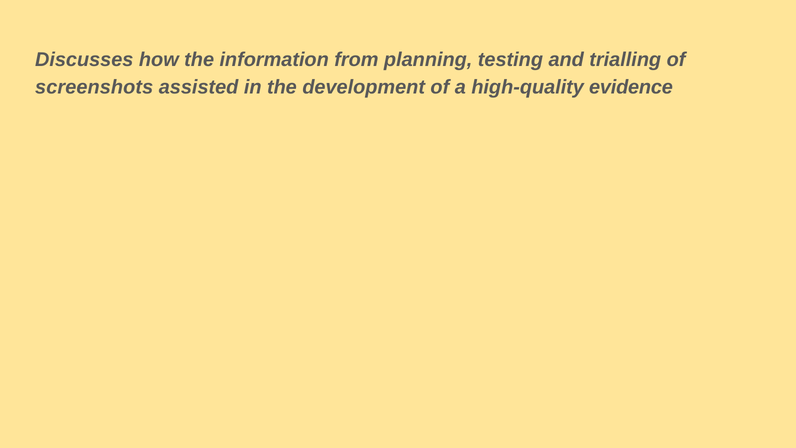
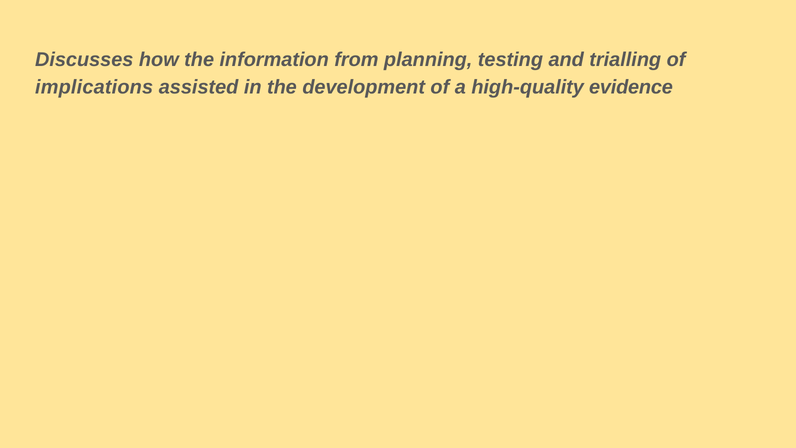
screenshots: screenshots -> implications (94, 87)
